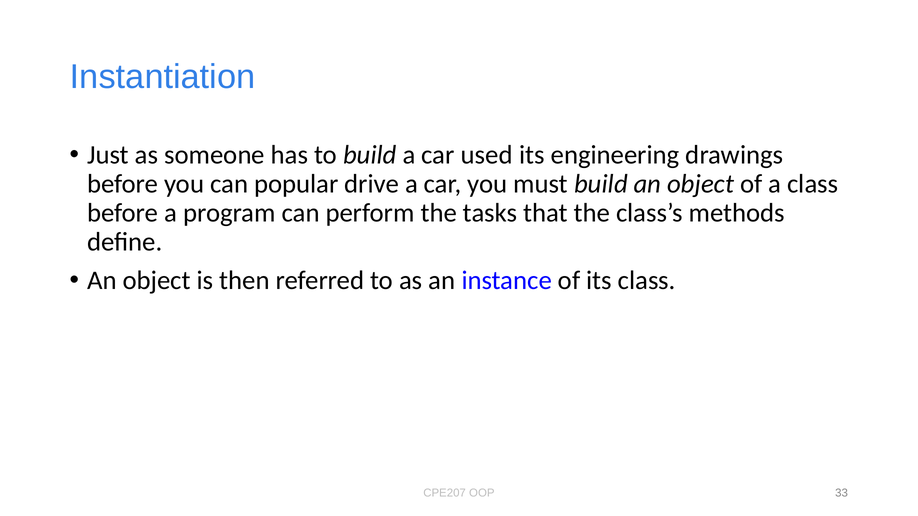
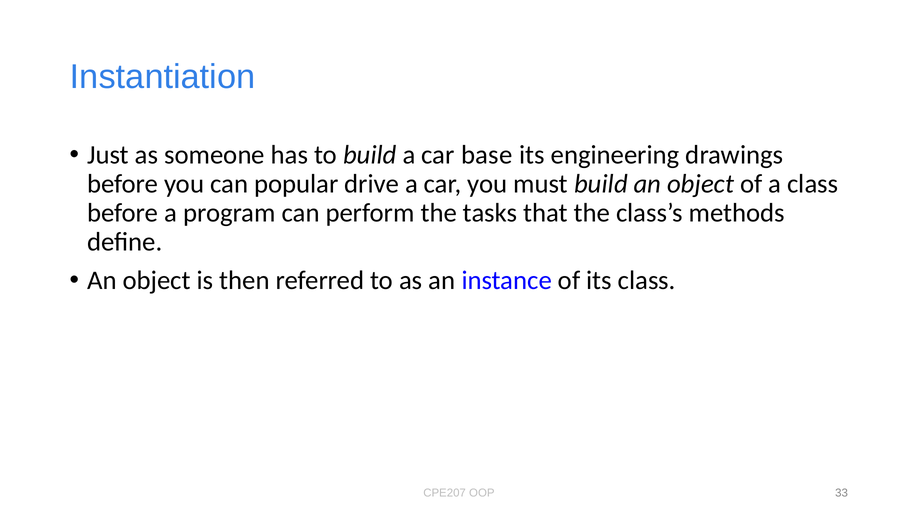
used: used -> base (487, 155)
